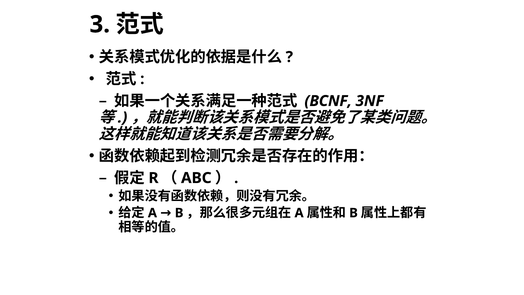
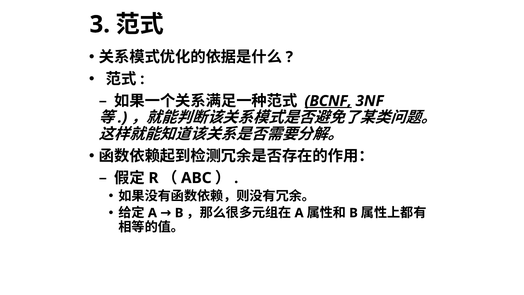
BCNF underline: none -> present (328, 101)
